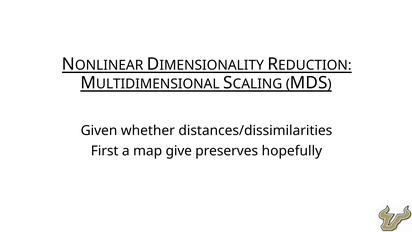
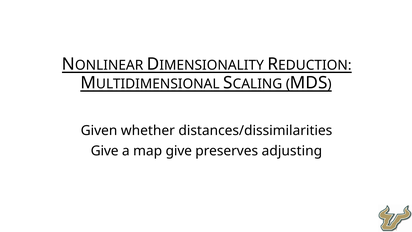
First: First -> Give (105, 151)
hopefully: hopefully -> adjusting (292, 151)
